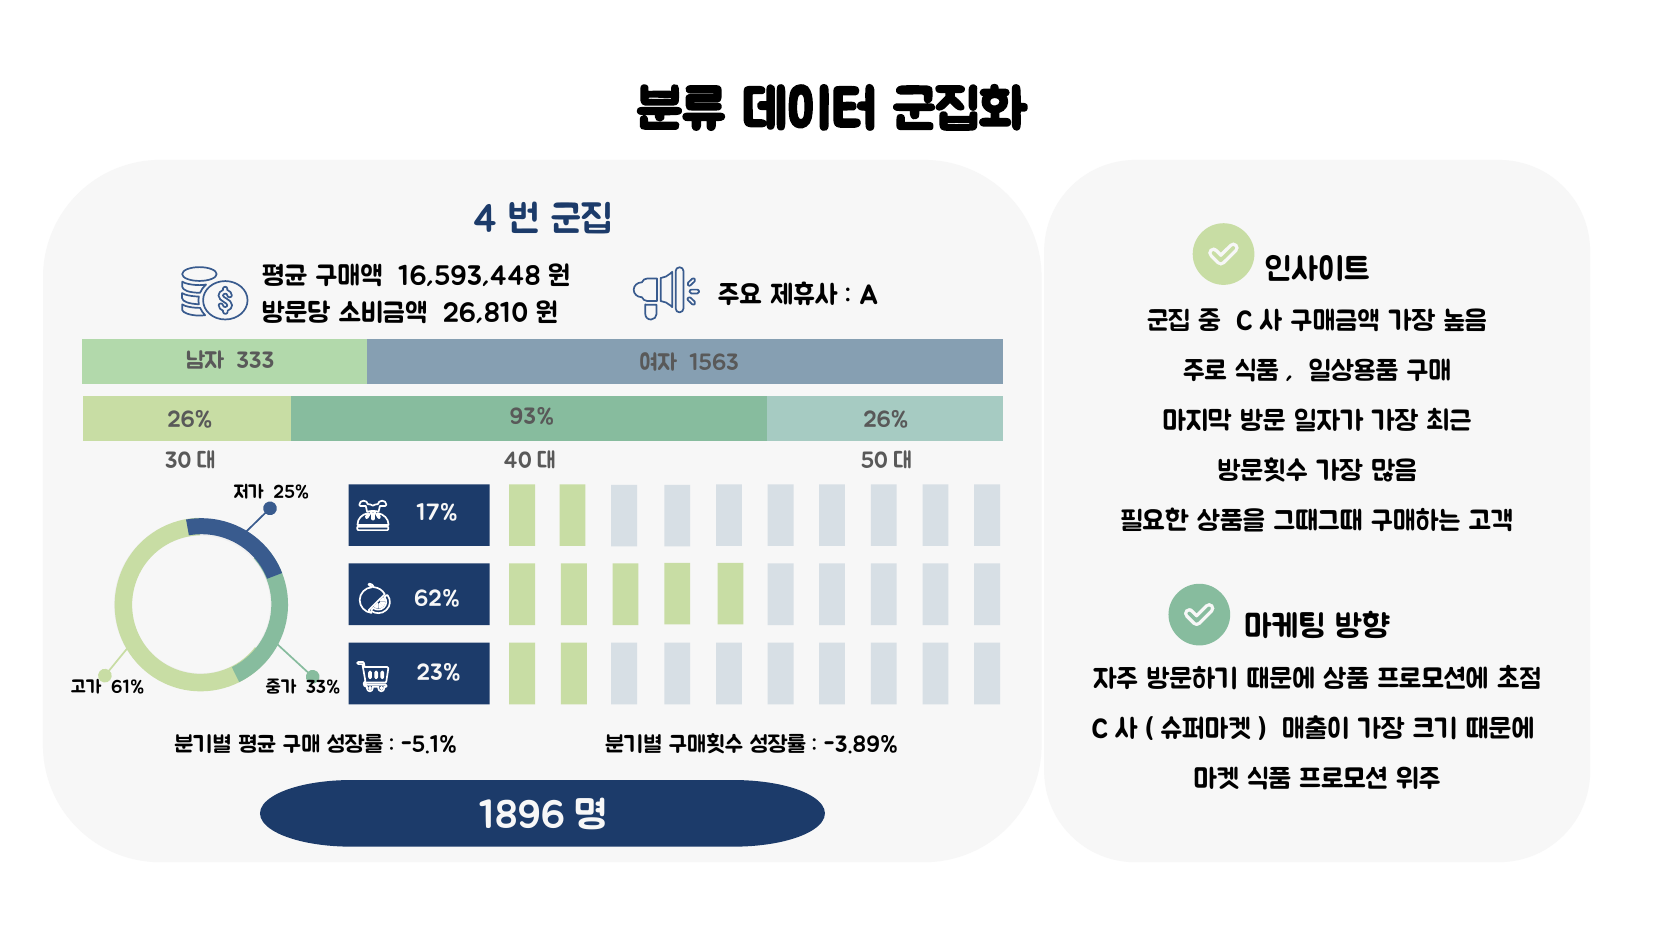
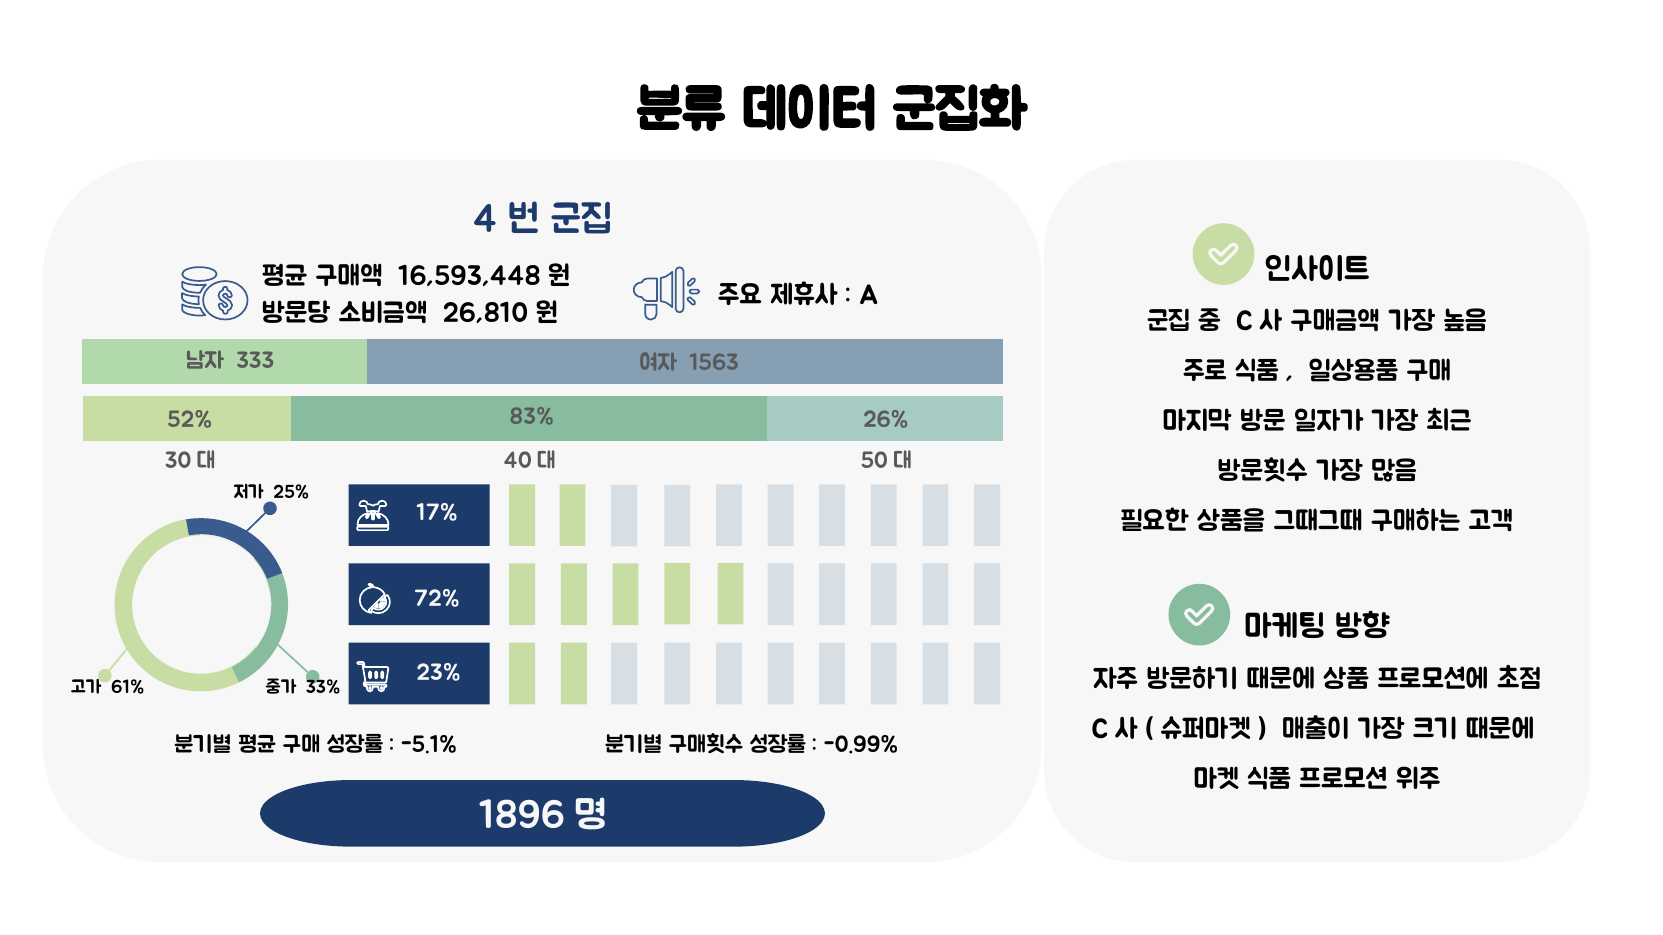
93%: 93% -> 83% (532, 417)
26%: 26% -> 52% (190, 420)
62%: 62% -> 72% (437, 599)
-3.89%: -3.89% -> -0.99% (861, 745)
